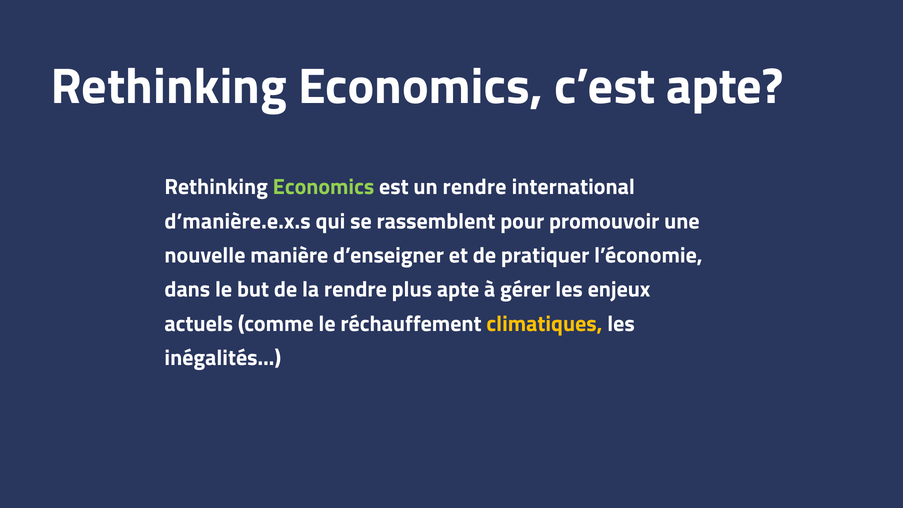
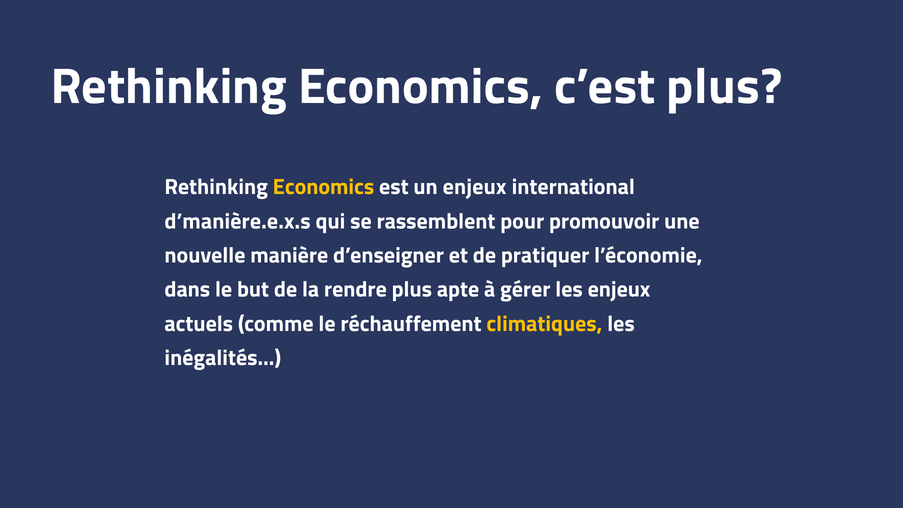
c’est apte: apte -> plus (725, 87)
Economics colour: light green -> yellow (324, 187)
un rendre: rendre -> enjeux (475, 187)
